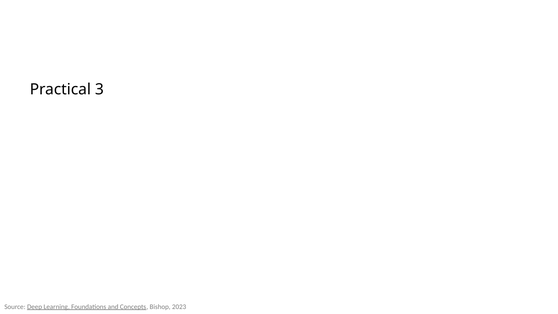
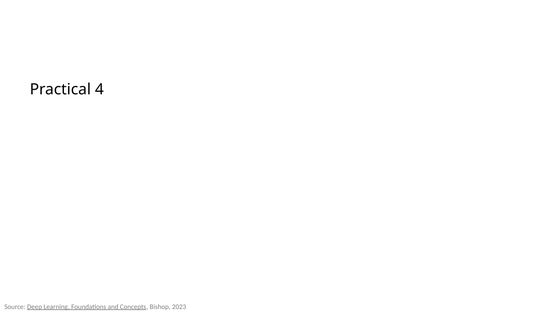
3: 3 -> 4 (99, 89)
